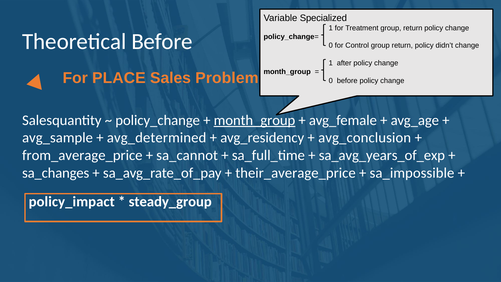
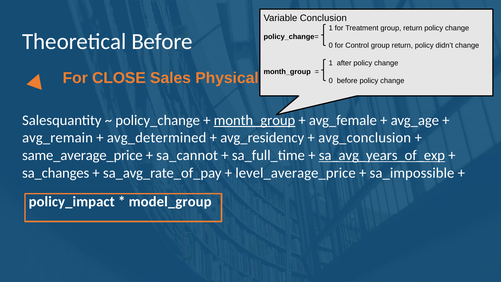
Specialized: Specialized -> Conclusion (323, 18)
PLACE: PLACE -> CLOSE (119, 78)
Problem: Problem -> Physical (227, 78)
avg_sample: avg_sample -> avg_remain (57, 138)
from_average_price: from_average_price -> same_average_price (82, 155)
sa_avg_years_of_exp underline: none -> present (382, 155)
their_average_price: their_average_price -> level_average_price (296, 173)
steady_group: steady_group -> model_group (170, 201)
